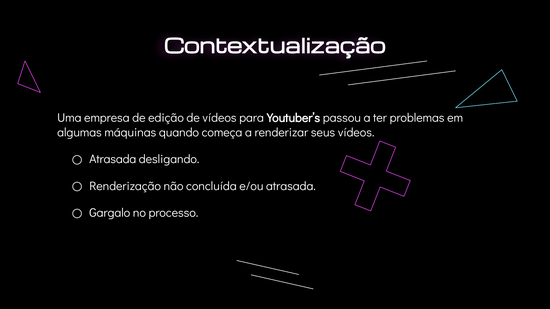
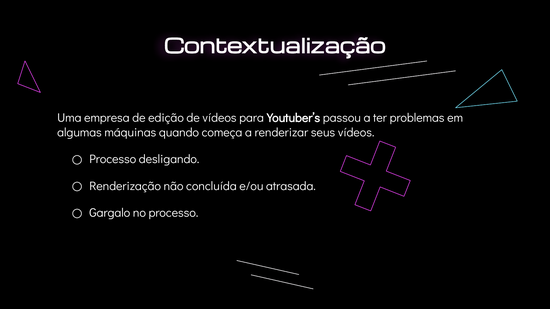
Atrasada: Atrasada -> Processo (113, 159)
